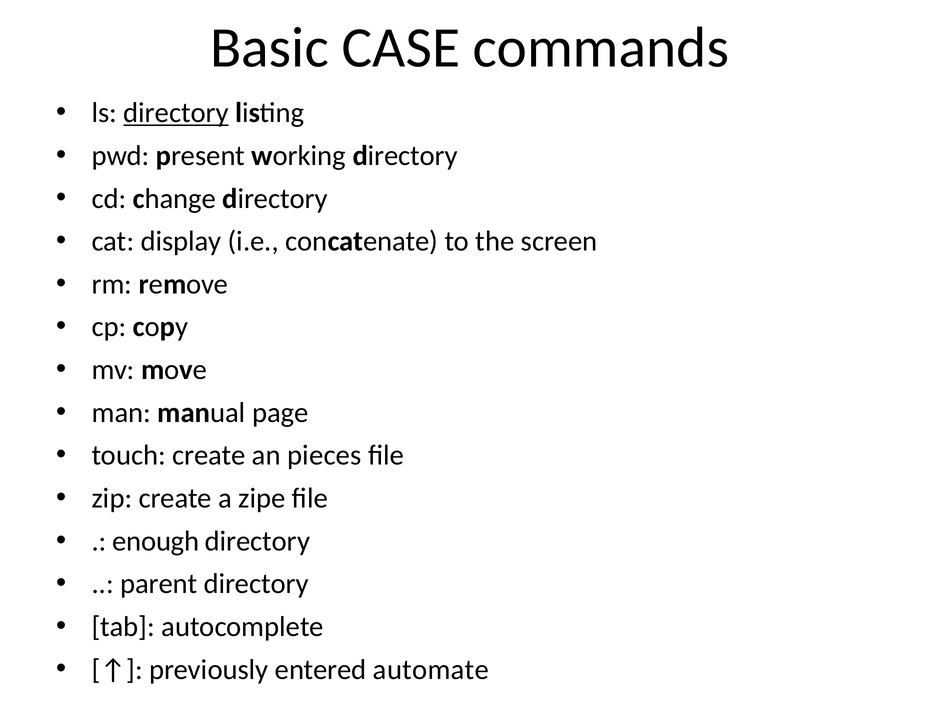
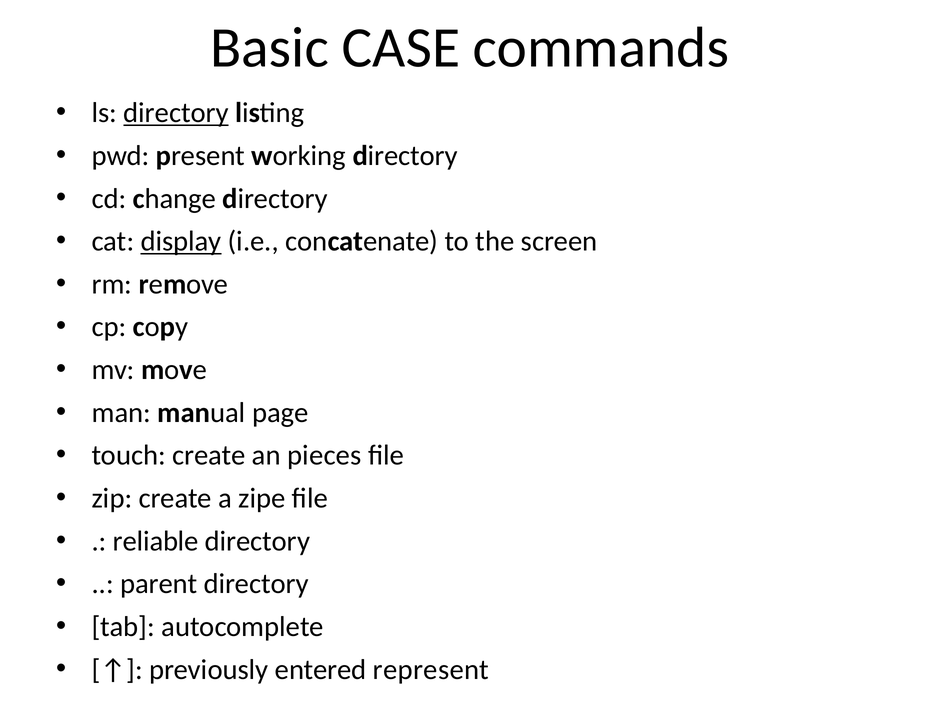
display underline: none -> present (181, 241)
enough: enough -> reliable (156, 541)
automate: automate -> represent (431, 670)
